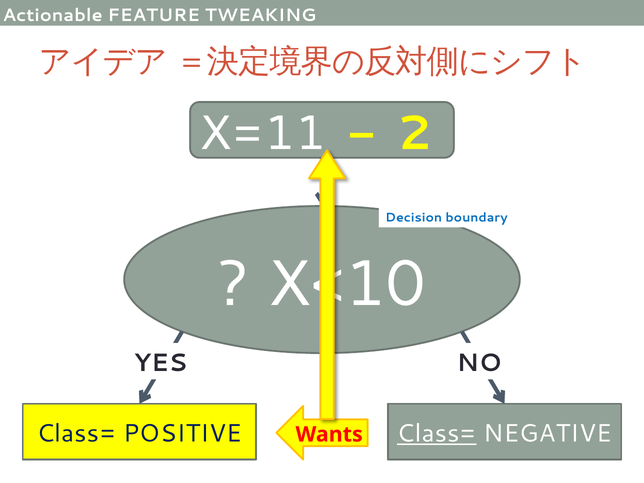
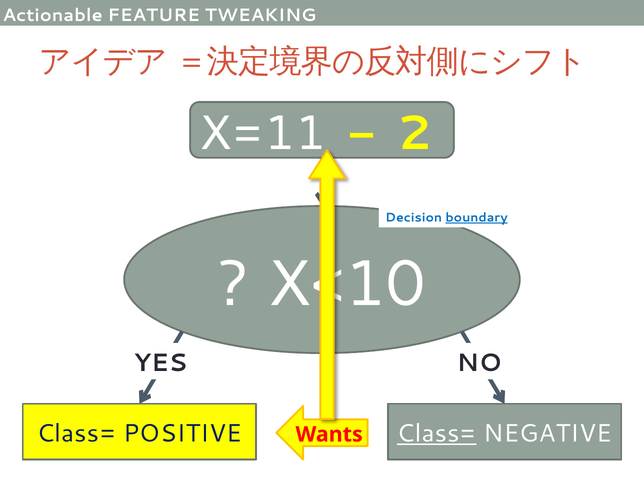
boundary underline: none -> present (477, 218)
